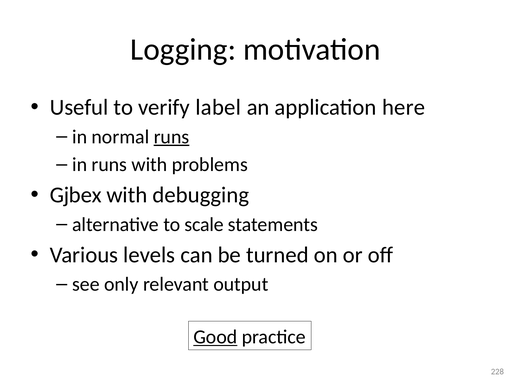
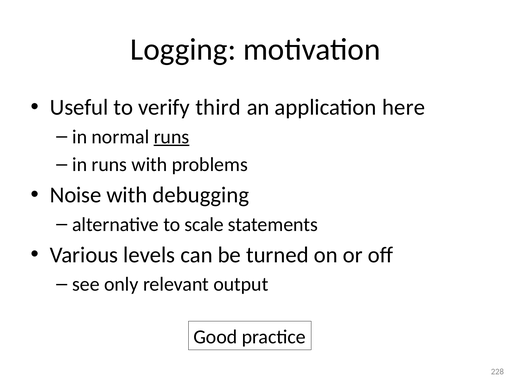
label: label -> third (218, 107)
Gjbex: Gjbex -> Noise (76, 195)
Good underline: present -> none (215, 336)
